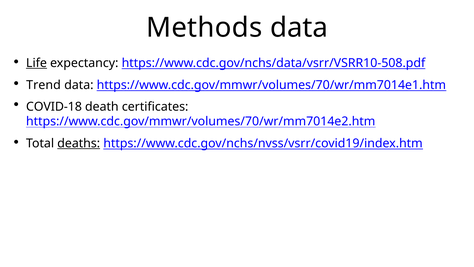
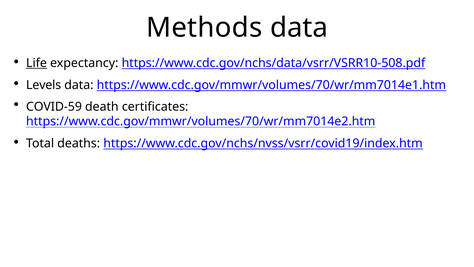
Trend: Trend -> Levels (44, 85)
COVID-18: COVID-18 -> COVID-59 (54, 107)
deaths underline: present -> none (79, 143)
